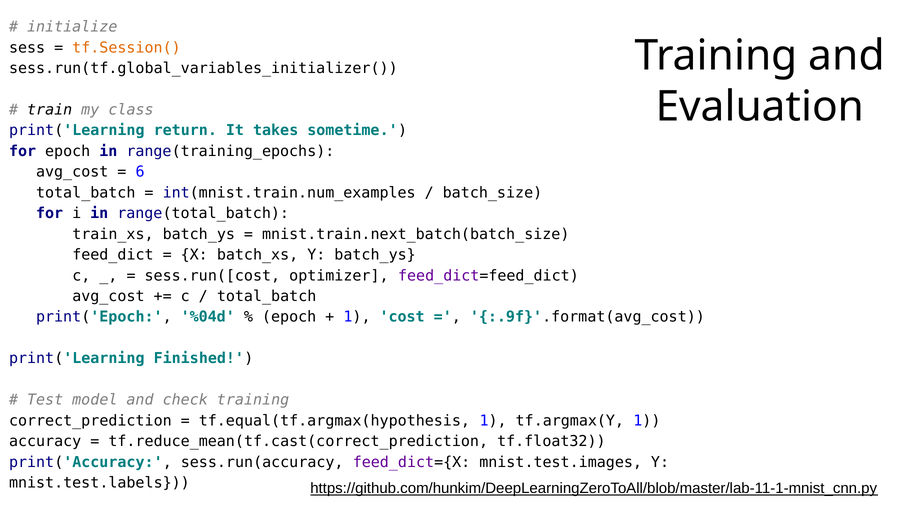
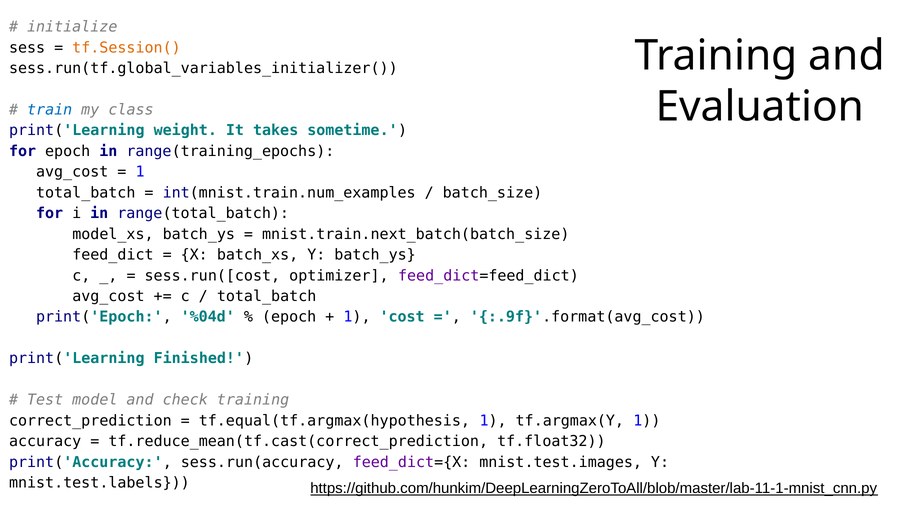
train colour: black -> blue (50, 110)
return: return -> weight (185, 131)
6: 6 -> 1 (140, 172)
train_xs: train_xs -> model_xs (113, 234)
